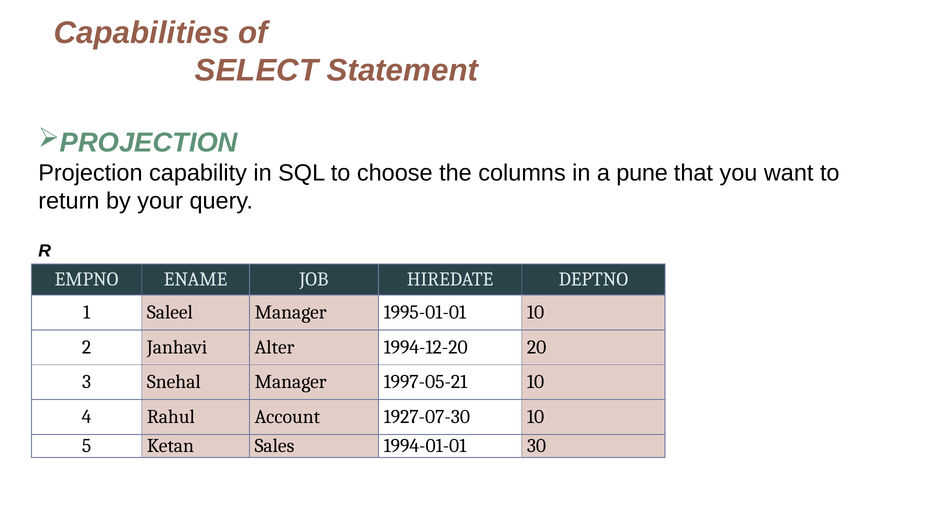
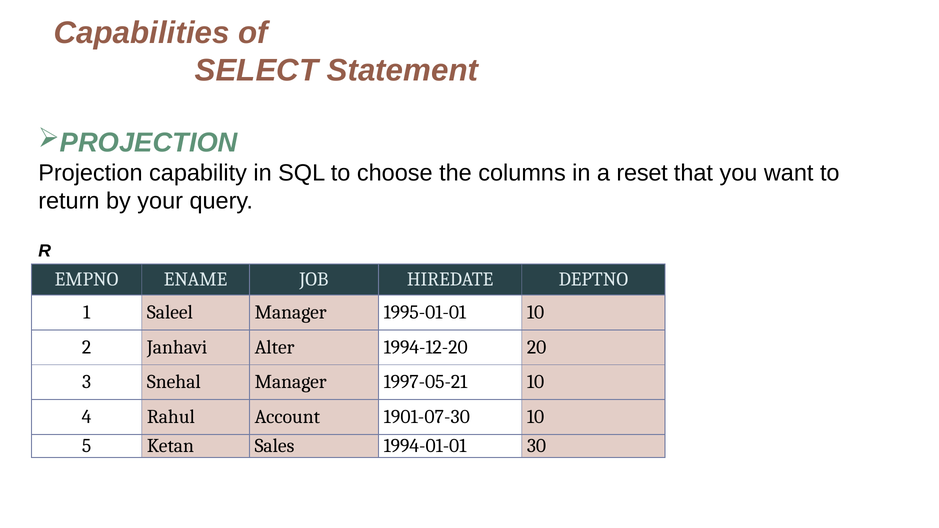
pune: pune -> reset (642, 173)
1927-07-30: 1927-07-30 -> 1901-07-30 (427, 417)
